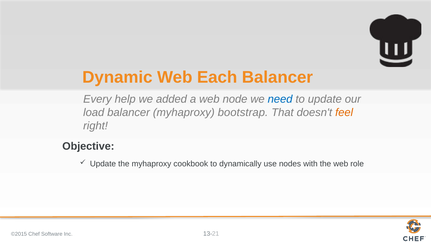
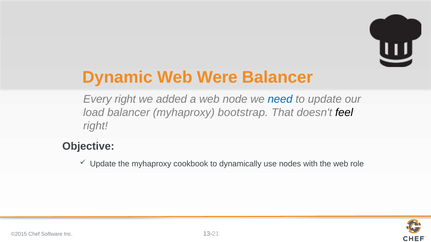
Each: Each -> Were (217, 78)
Every help: help -> right (125, 100)
feel colour: orange -> black (344, 113)
